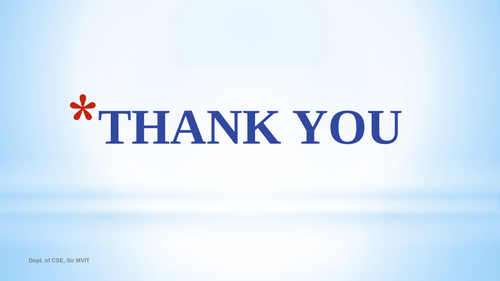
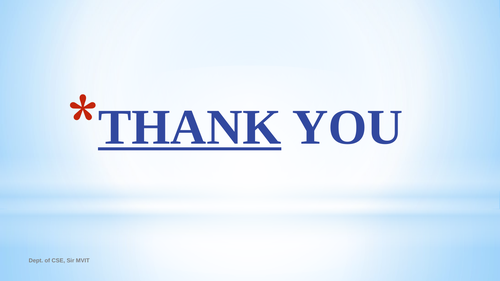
THANK underline: none -> present (190, 128)
